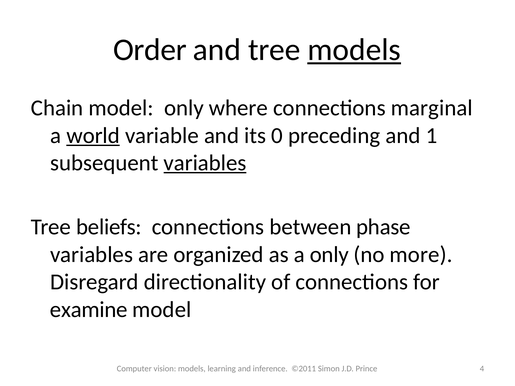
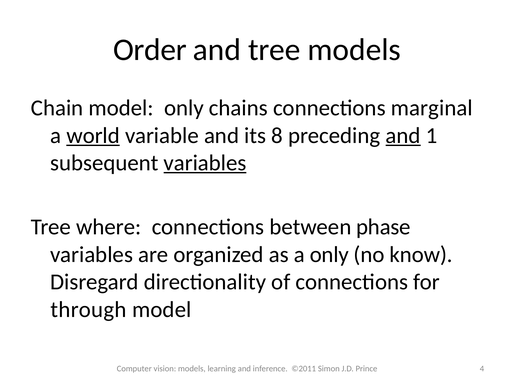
models underline: present -> none (354, 50)
where: where -> chains (238, 108)
0: 0 -> 8 (277, 136)
and underline: none -> present (403, 136)
beliefs: beliefs -> where (109, 227)
more: more -> know (421, 255)
examine: examine -> through (89, 310)
